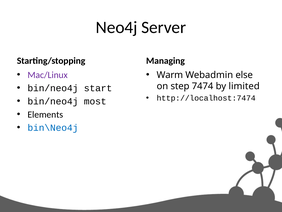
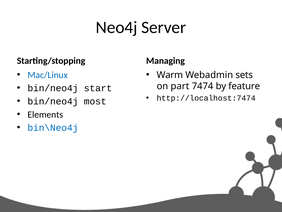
Mac/Linux colour: purple -> blue (48, 75)
else: else -> sets (244, 75)
step: step -> part (180, 86)
limited: limited -> feature (244, 86)
